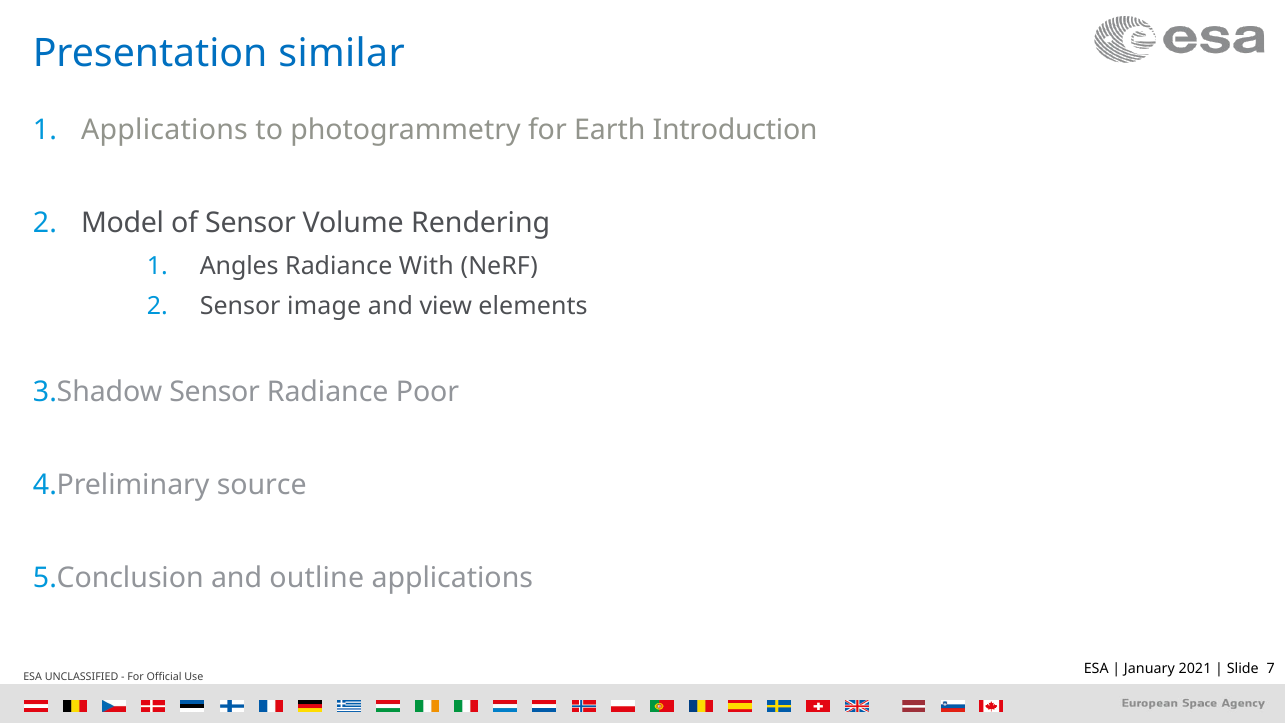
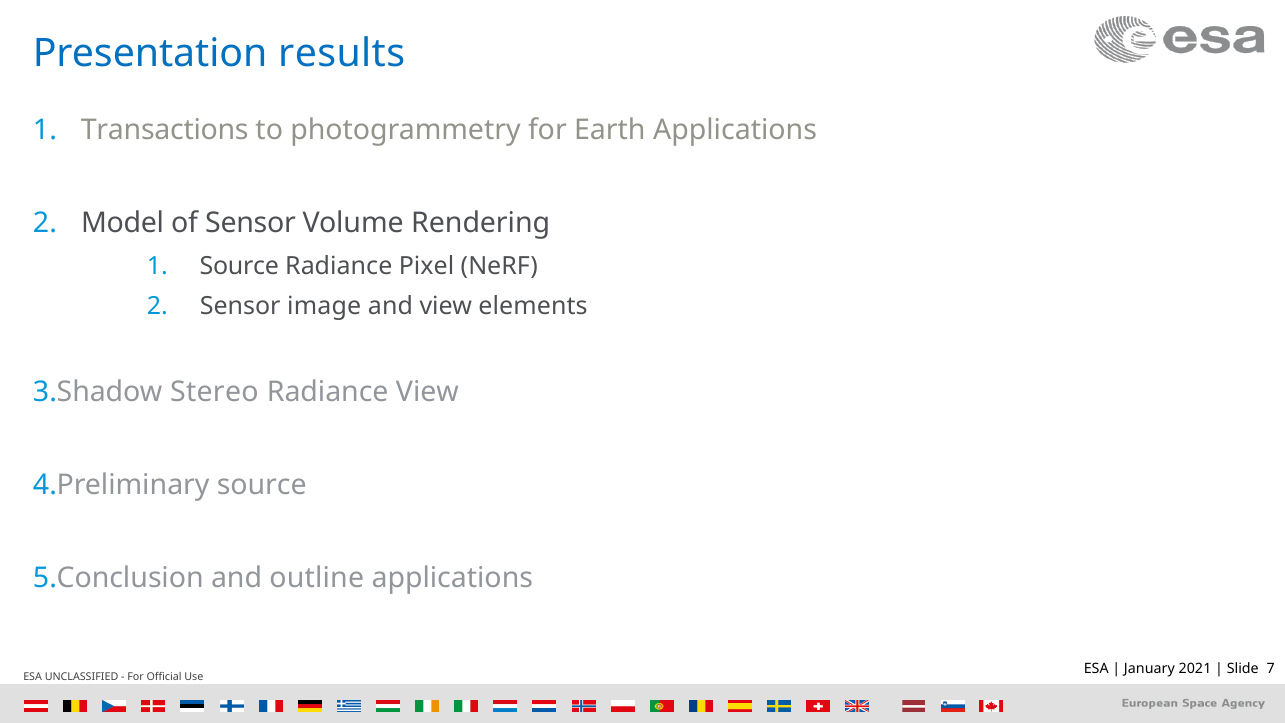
similar: similar -> results (342, 54)
Applications: Applications -> Transactions (165, 130)
Earth Introduction: Introduction -> Applications (735, 130)
Angles: Angles -> Source (239, 266)
With: With -> Pixel (427, 266)
Sensor: Sensor -> Stereo (214, 392)
Radiance Poor: Poor -> View (427, 392)
